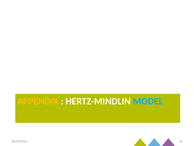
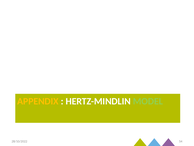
MODEL colour: light blue -> light green (148, 101)
